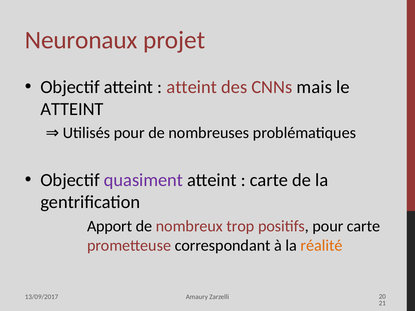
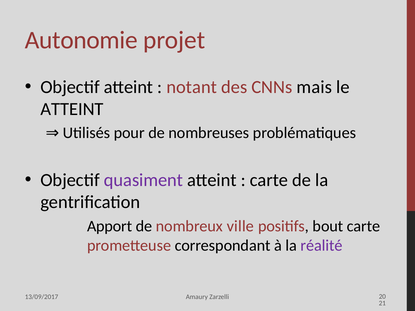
Neuronaux: Neuronaux -> Autonomie (81, 40)
atteint: atteint -> notant (192, 87)
trop: trop -> ville (240, 226)
positifs pour: pour -> bout (328, 226)
réalité colour: orange -> purple (321, 246)
